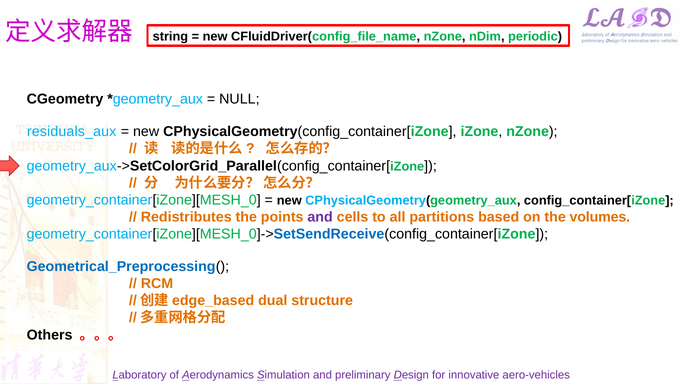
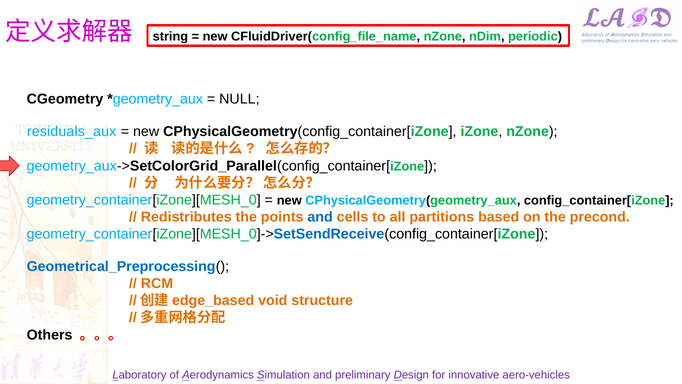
and colour: purple -> blue (320, 217)
volumes: volumes -> precond (600, 217)
dual: dual -> void (273, 300)
